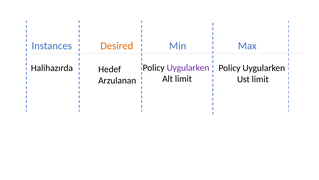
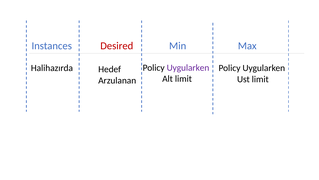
Desired colour: orange -> red (117, 46)
